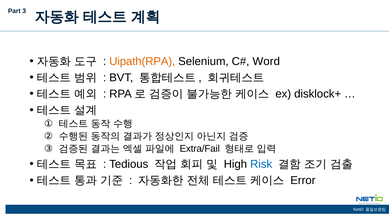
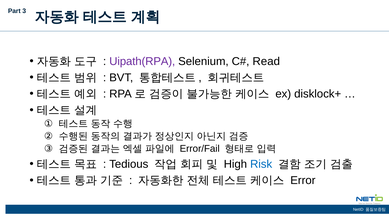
Uipath(RPA colour: orange -> purple (142, 61)
Word: Word -> Read (266, 61)
Extra/Fail: Extra/Fail -> Error/Fail (200, 149)
